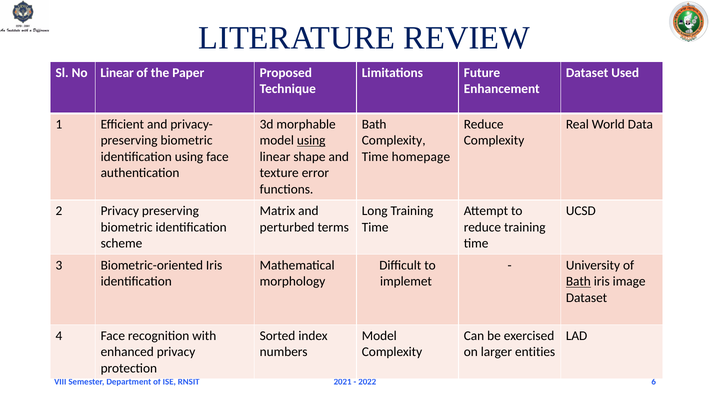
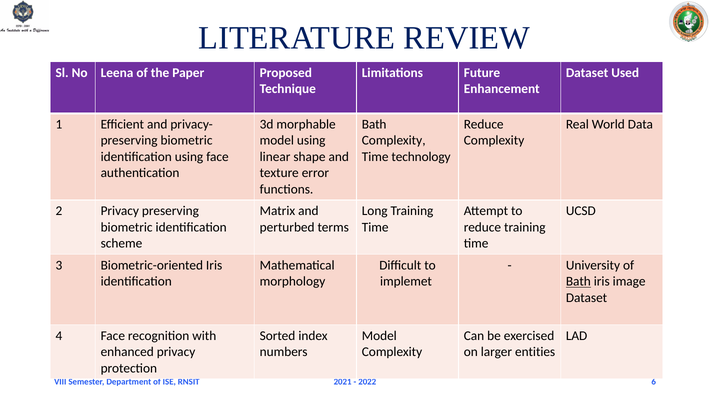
No Linear: Linear -> Leena (117, 73)
using underline: present -> none (311, 140)
homepage: homepage -> technology (421, 157)
